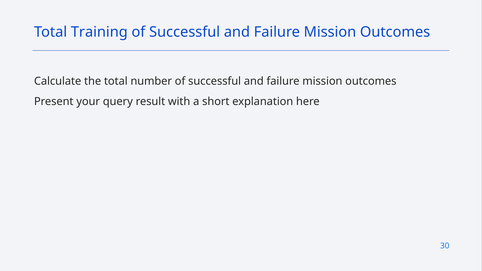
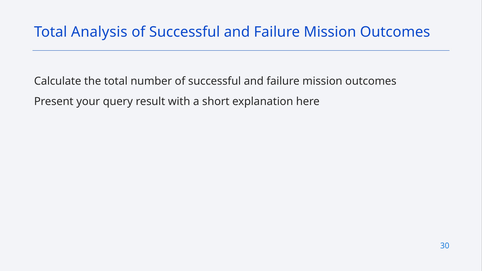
Training: Training -> Analysis (99, 32)
